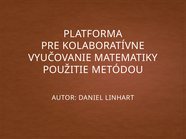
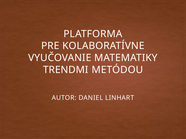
POUŽITIE: POUŽITIE -> TRENDMI (66, 70)
